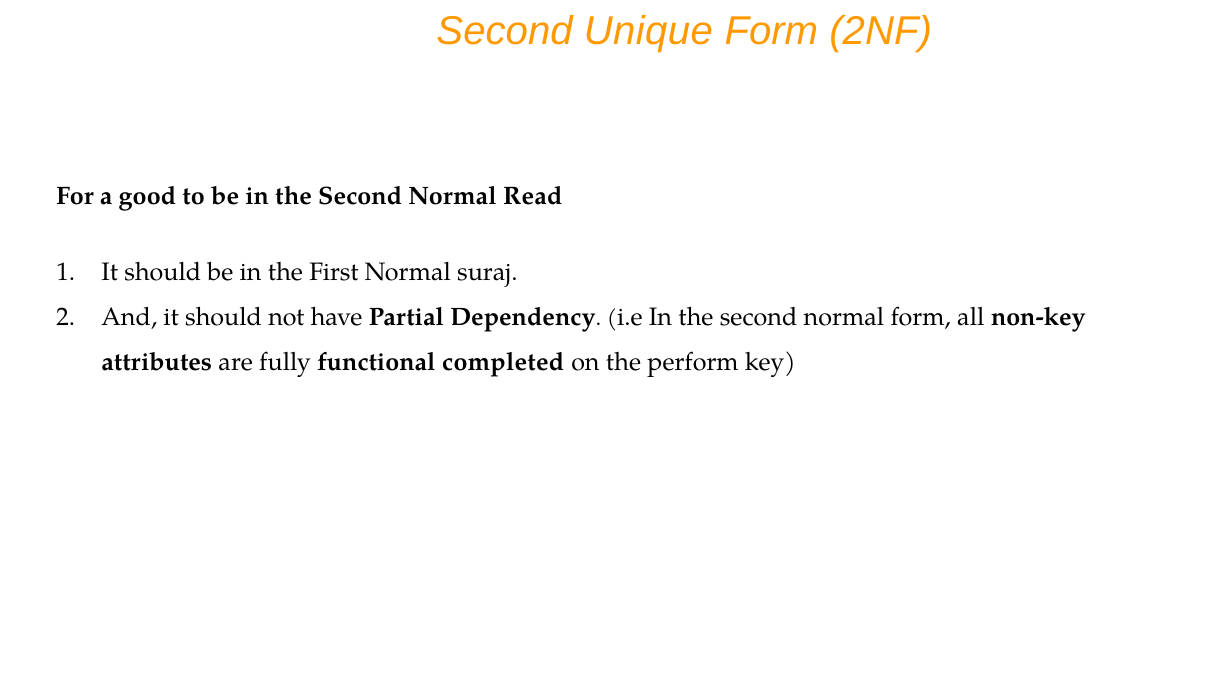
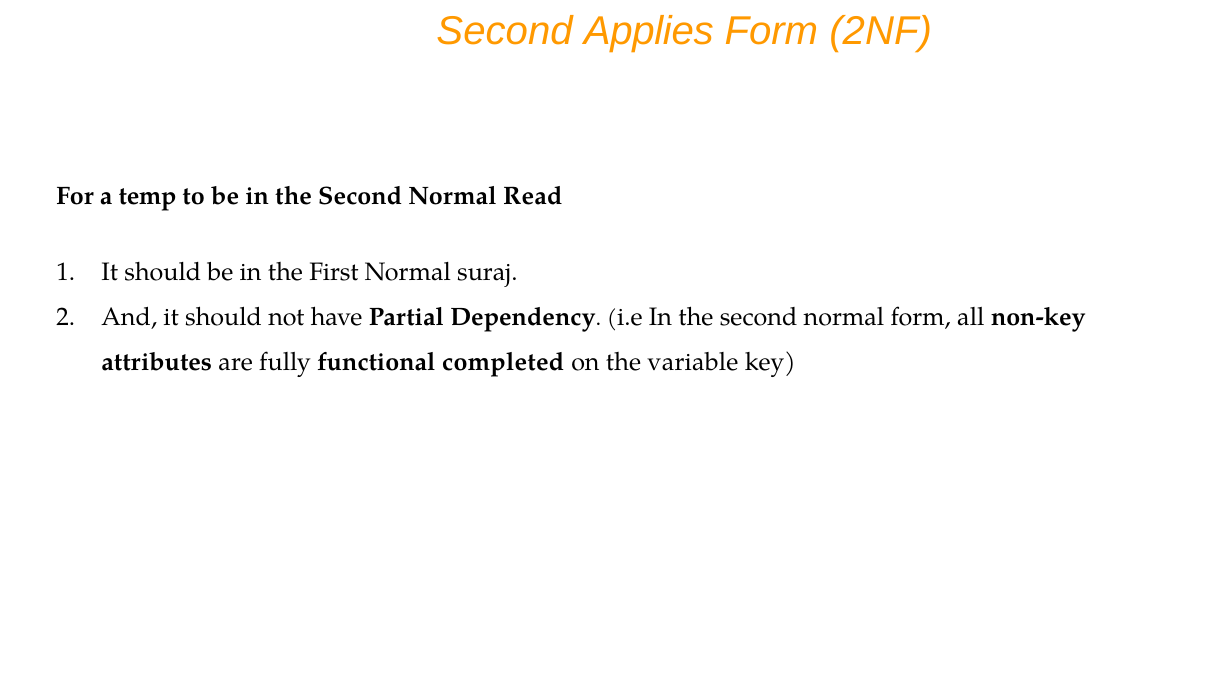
Unique: Unique -> Applies (649, 31)
good: good -> temp (148, 196)
perform: perform -> variable (693, 362)
